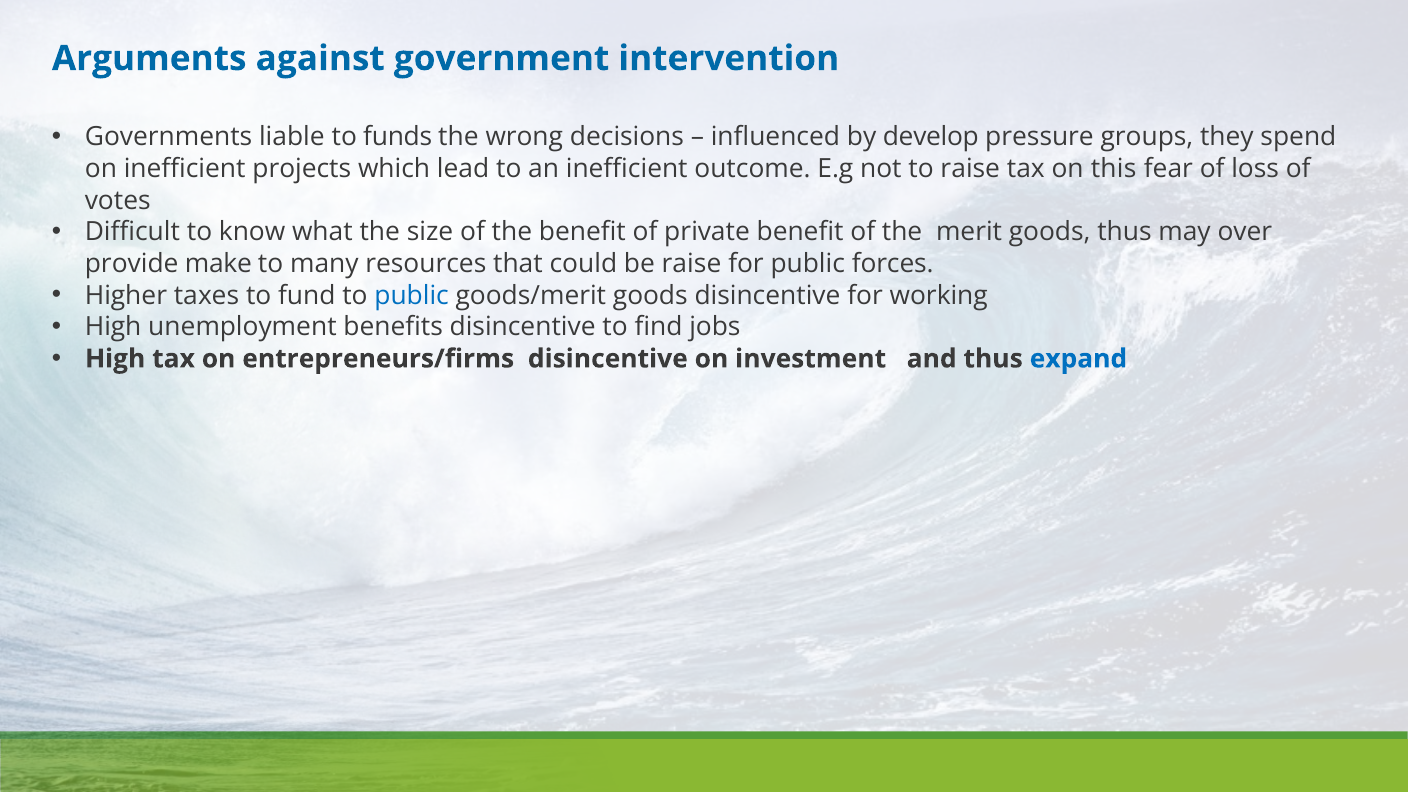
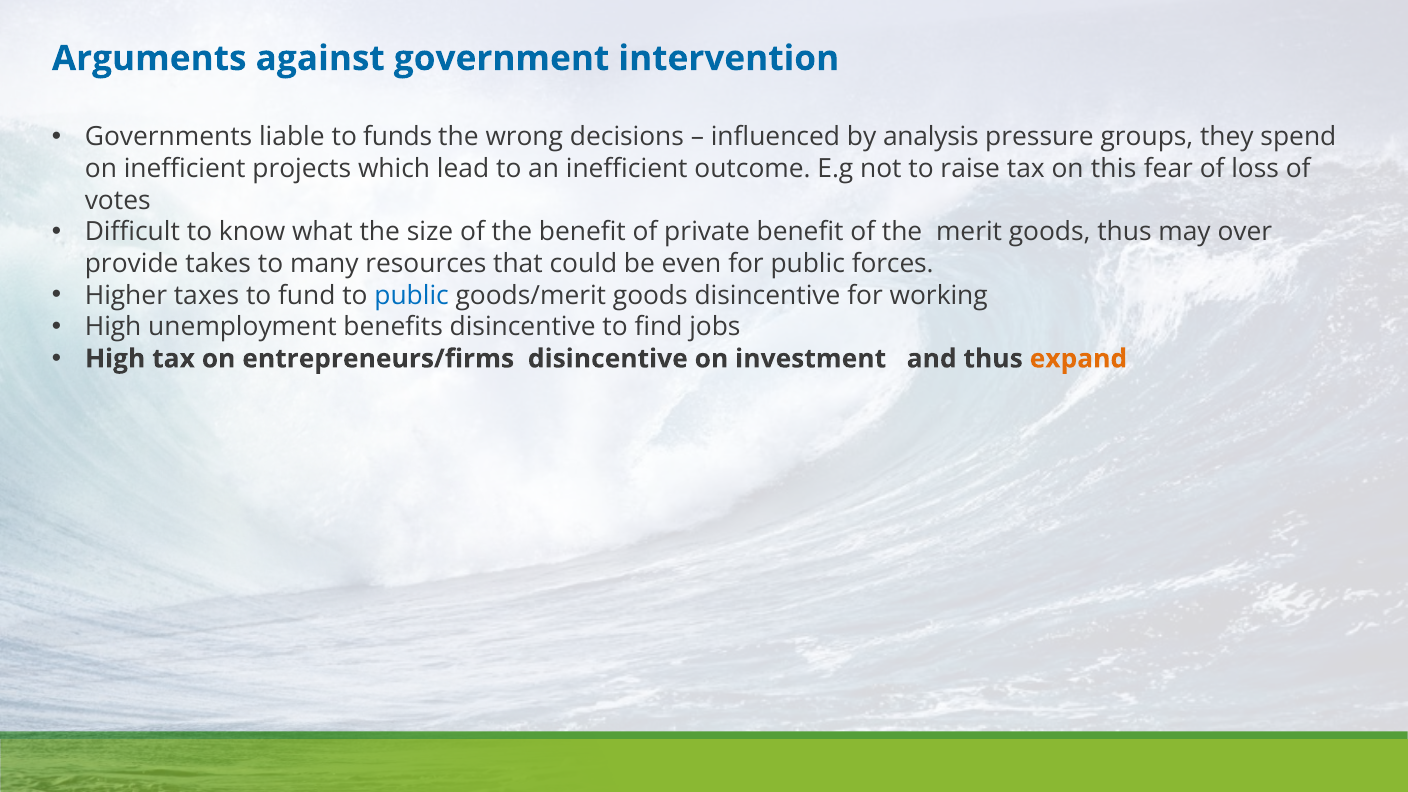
develop: develop -> analysis (931, 137)
make: make -> takes (218, 264)
be raise: raise -> even (691, 264)
expand colour: blue -> orange (1078, 359)
